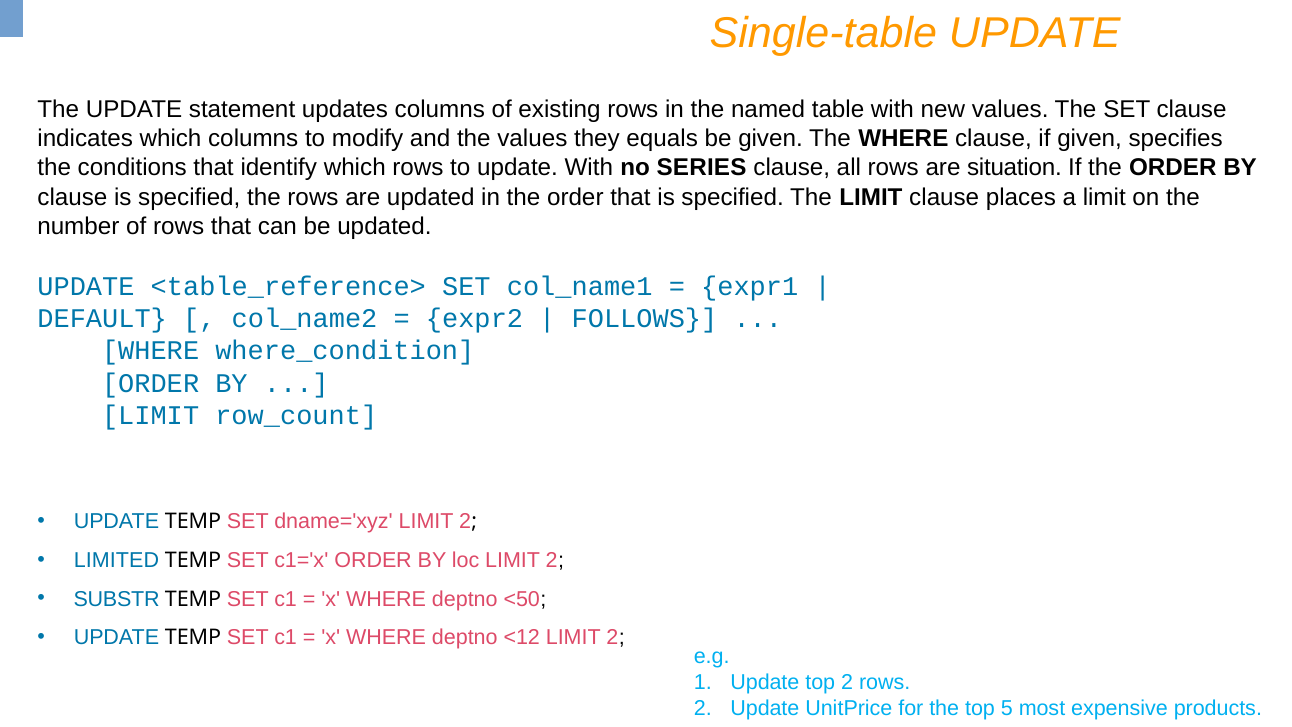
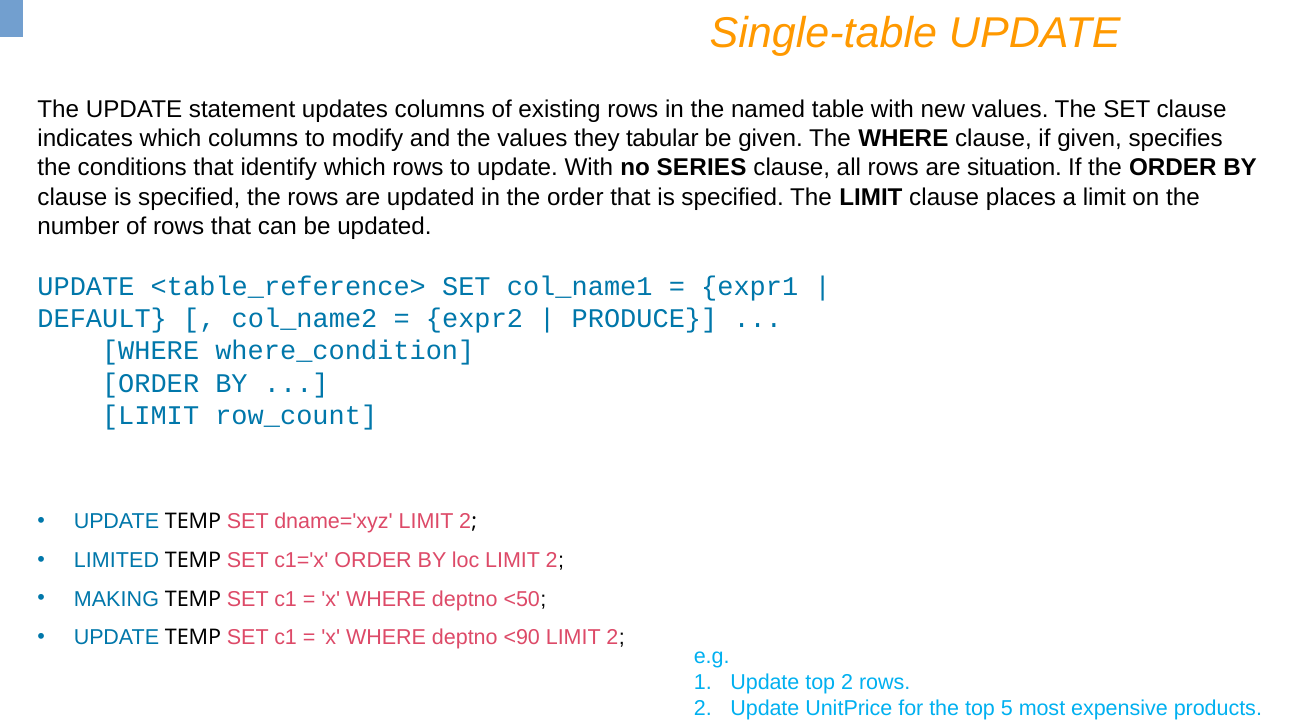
equals: equals -> tabular (662, 139)
FOLLOWS: FOLLOWS -> PRODUCE (644, 318)
SUBSTR: SUBSTR -> MAKING (116, 599)
<12: <12 -> <90 (522, 638)
